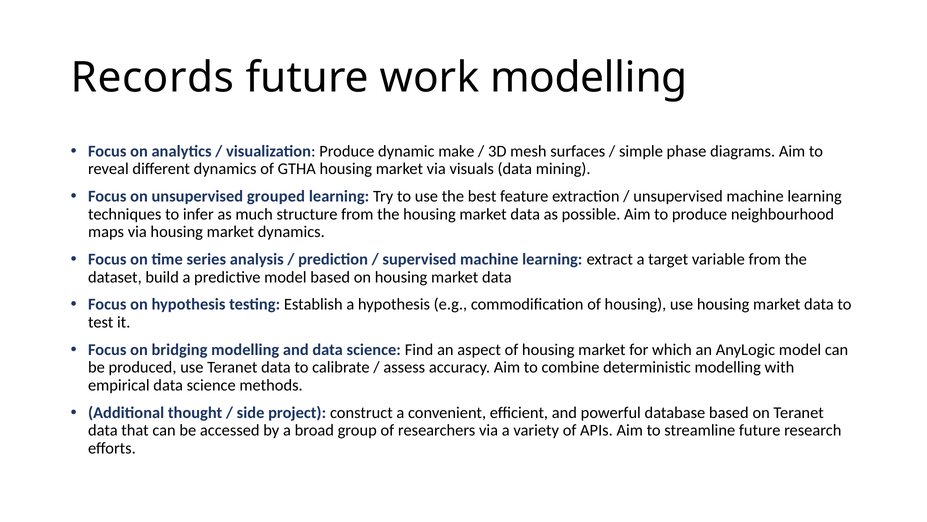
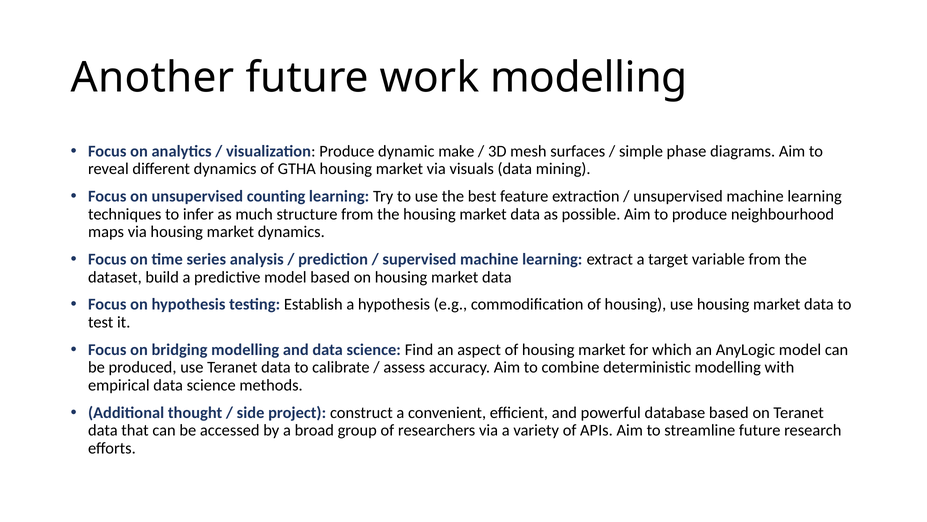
Records: Records -> Another (153, 78)
grouped: grouped -> counting (276, 196)
